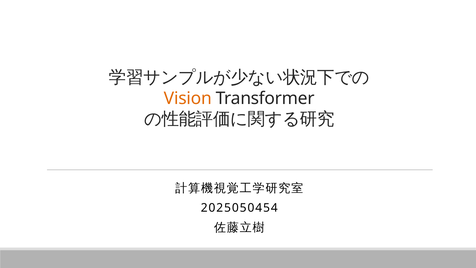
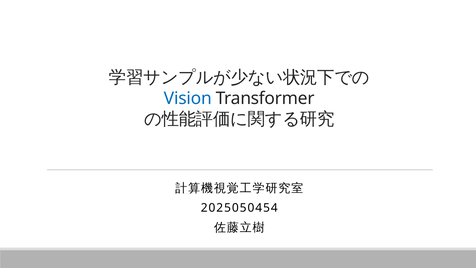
Vision colour: orange -> blue (188, 98)
